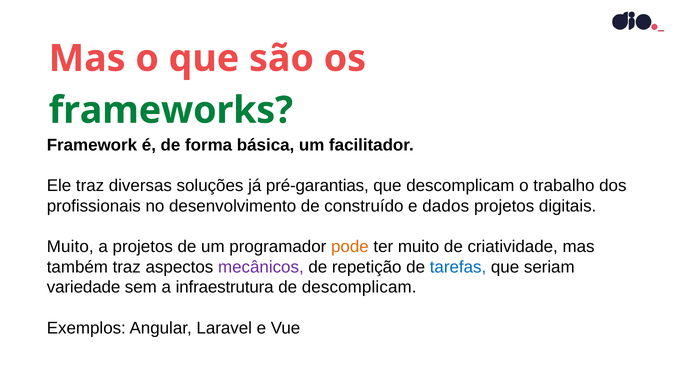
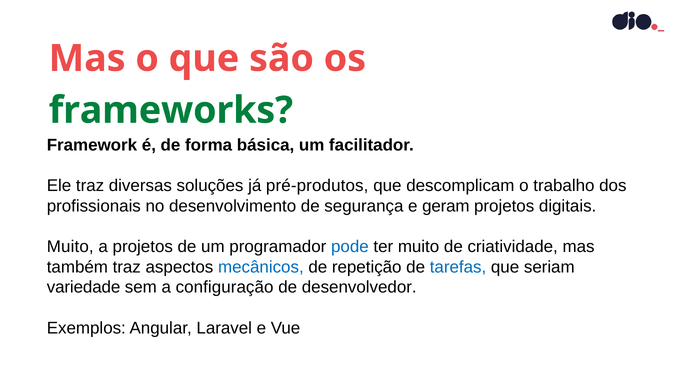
pré-garantias: pré-garantias -> pré-produtos (317, 186)
construído: construído -> segurança (364, 206)
dados: dados -> geram (446, 206)
pode colour: orange -> blue (350, 247)
mecânicos colour: purple -> blue (261, 267)
infraestrutura: infraestrutura -> configuração (225, 288)
de descomplicam: descomplicam -> desenvolvedor (359, 288)
